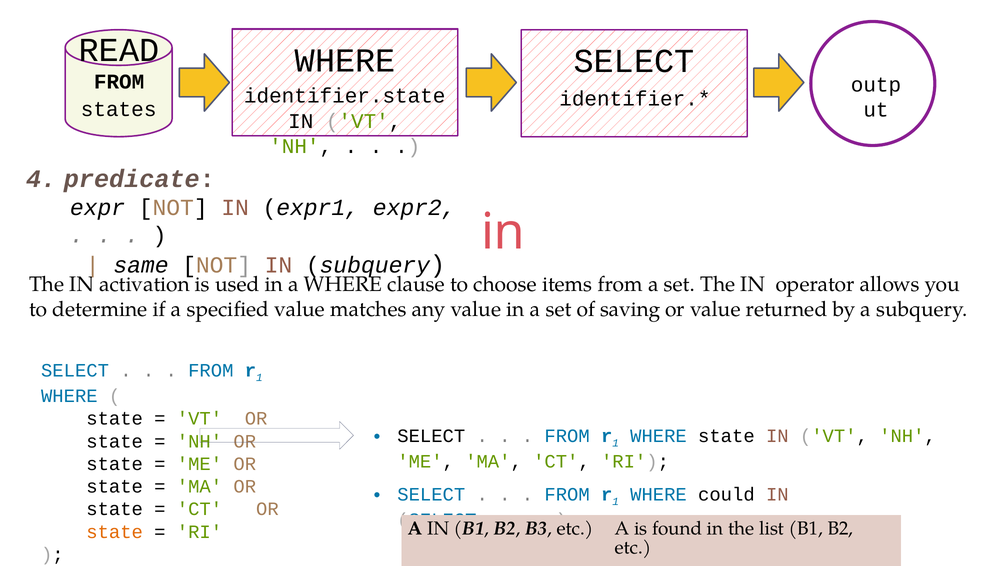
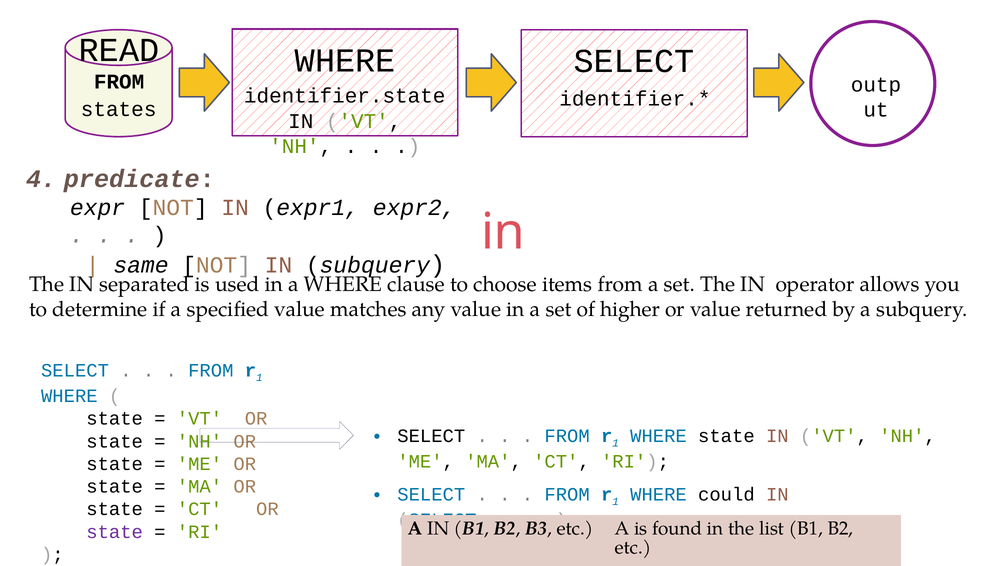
activation: activation -> separated (144, 284)
saving: saving -> higher (630, 309)
state colour: orange -> purple (115, 532)
